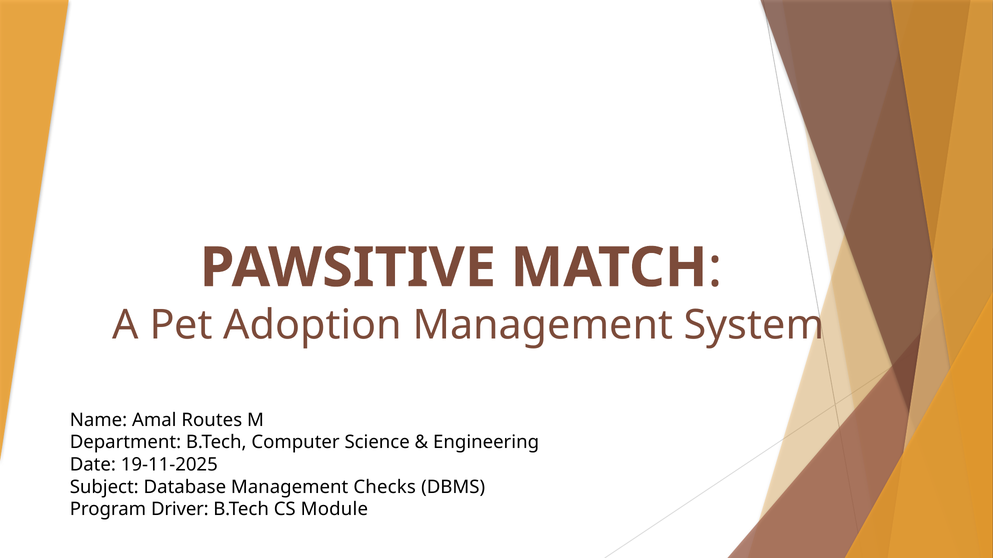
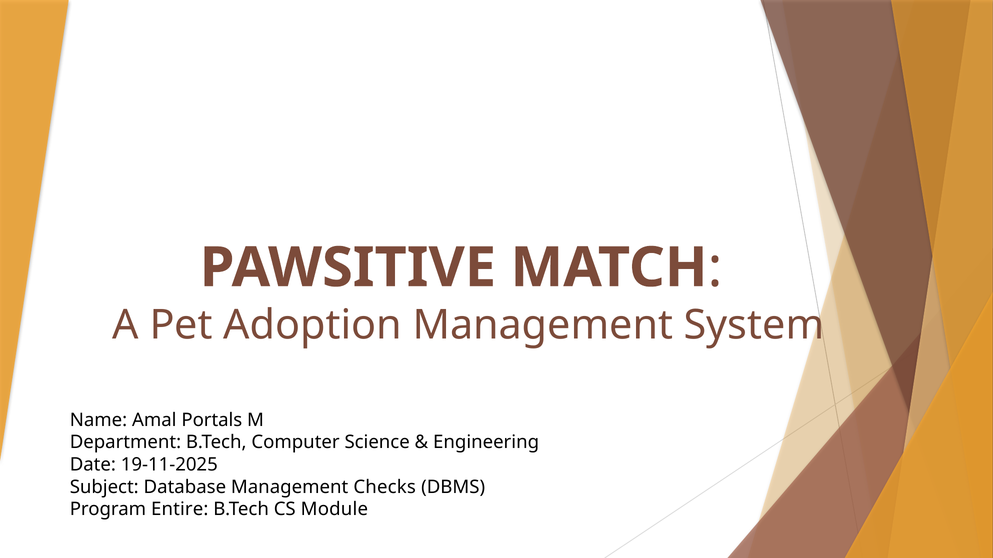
Routes: Routes -> Portals (212, 420)
Driver: Driver -> Entire (180, 510)
